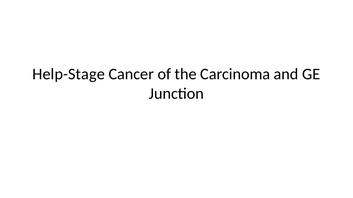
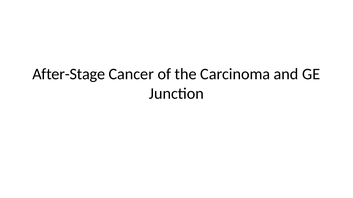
Help-Stage: Help-Stage -> After-Stage (69, 74)
